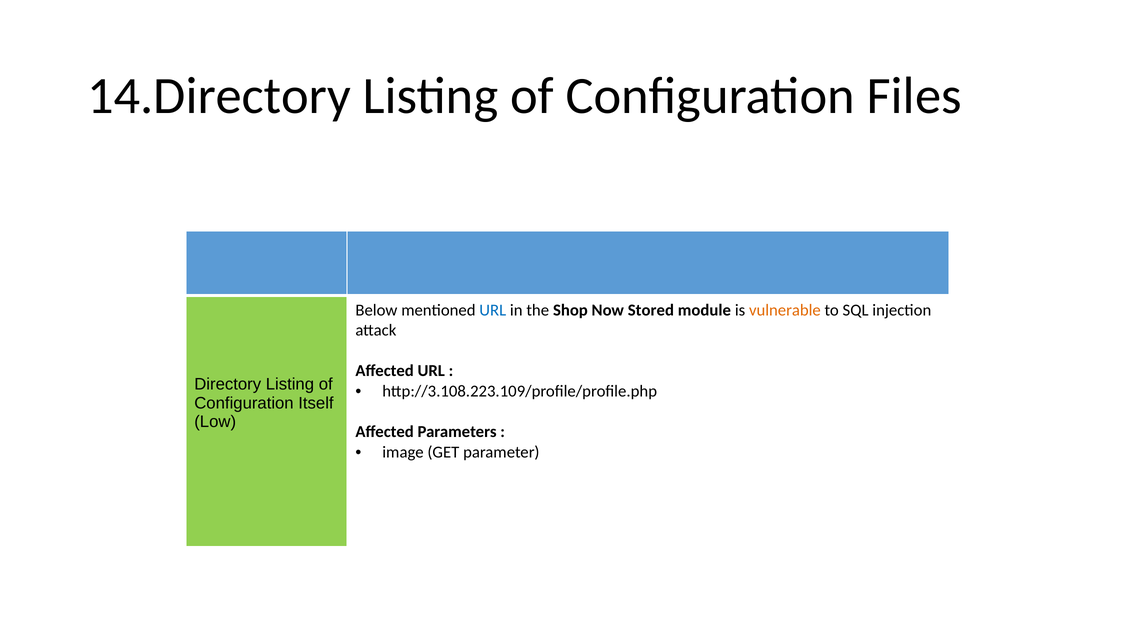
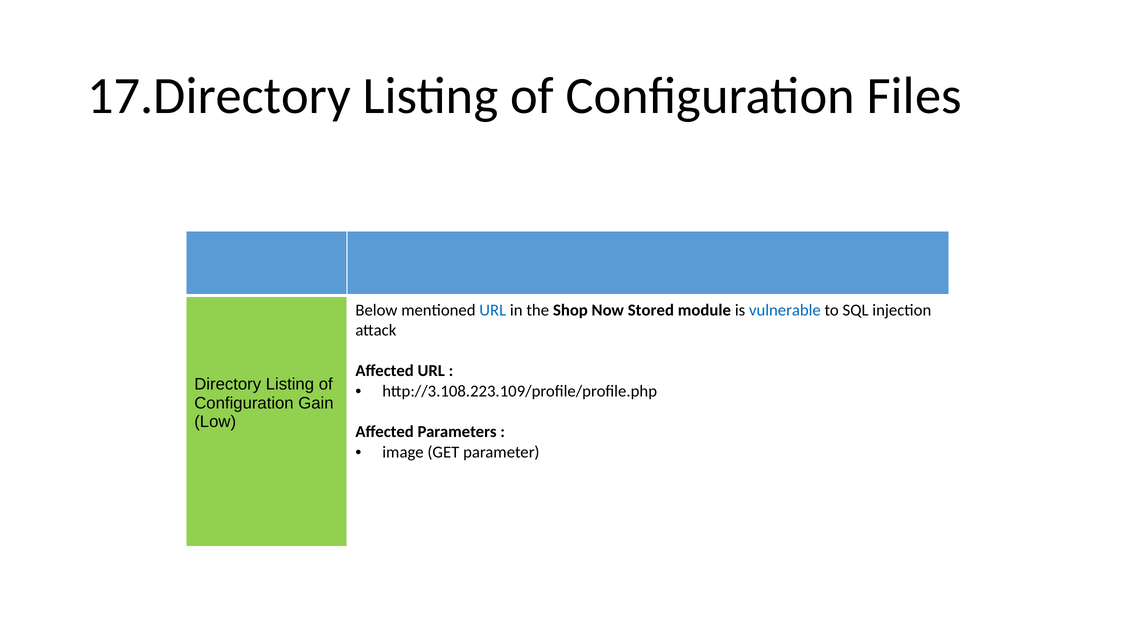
14.Directory: 14.Directory -> 17.Directory (219, 96)
vulnerable colour: orange -> blue (785, 310)
Itself: Itself -> Gain (316, 403)
